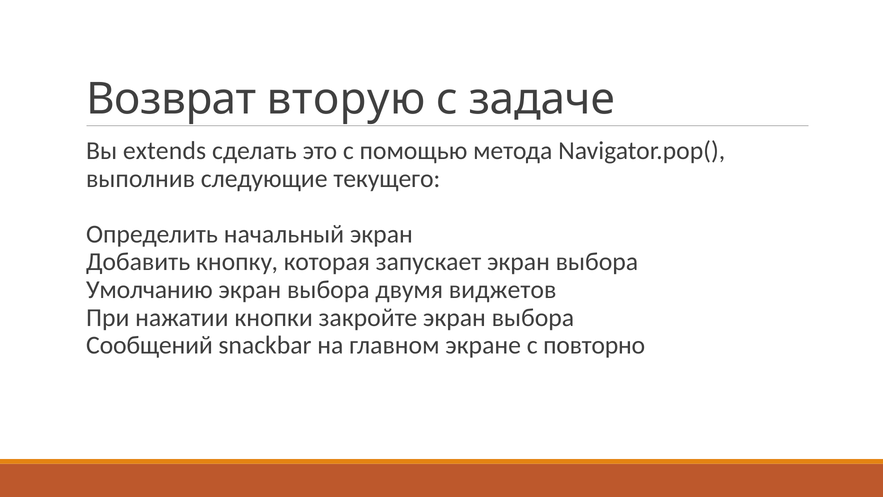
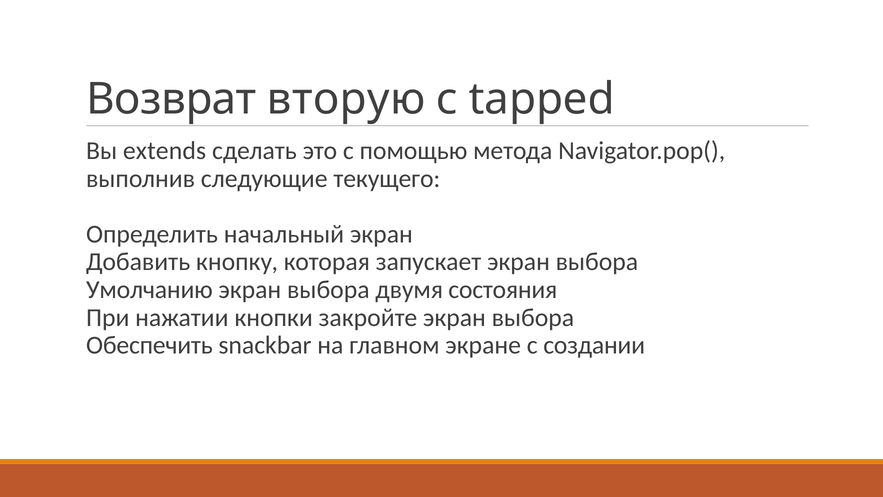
задаче: задаче -> tapped (542, 99)
виджетов: виджетов -> состояния (503, 290)
Сообщений: Сообщений -> Обеспечить (149, 345)
повторно: повторно -> создании (594, 345)
